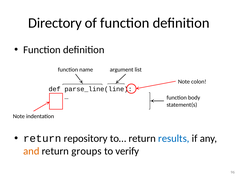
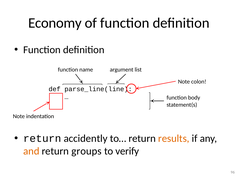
Directory: Directory -> Economy (55, 23)
repository: repository -> accidently (86, 139)
results colour: blue -> orange (174, 139)
